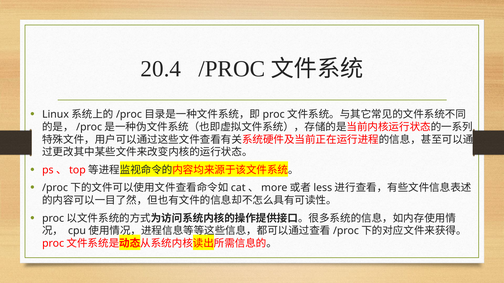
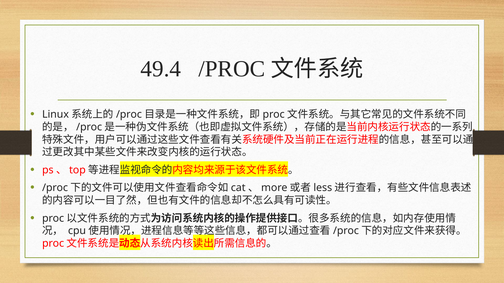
20.4: 20.4 -> 49.4 (161, 69)
